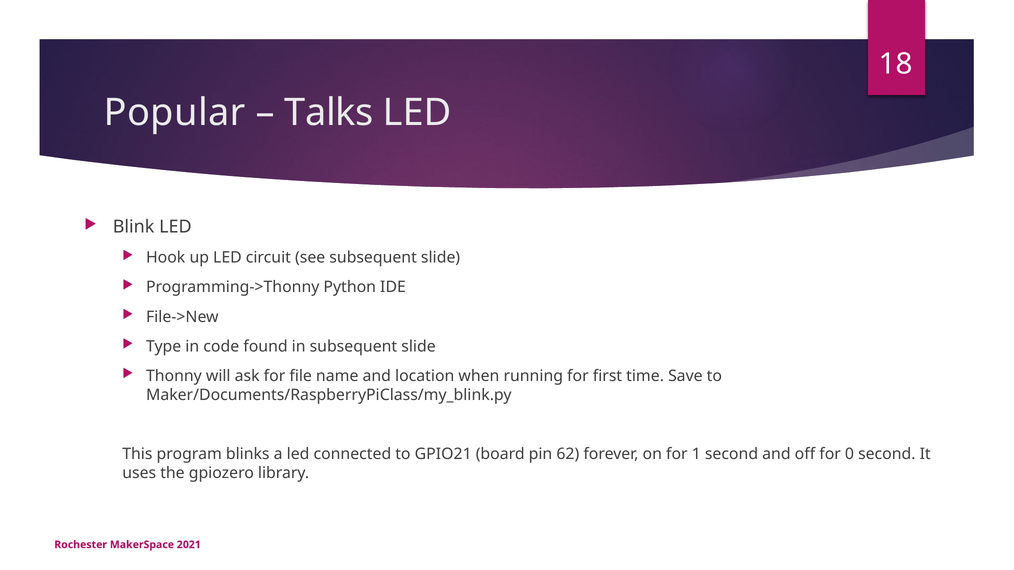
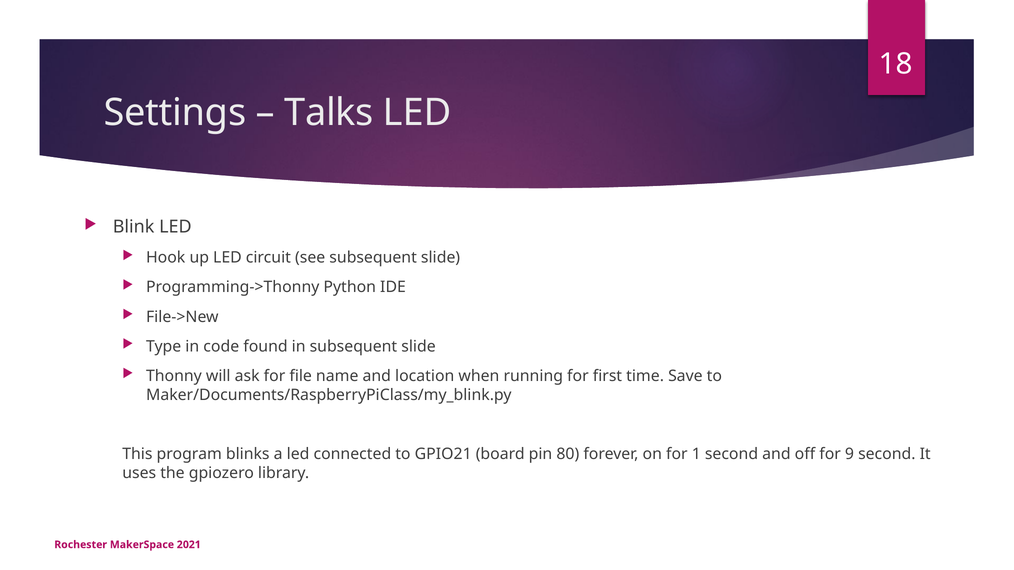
Popular: Popular -> Settings (175, 113)
62: 62 -> 80 (568, 454)
0: 0 -> 9 (850, 454)
